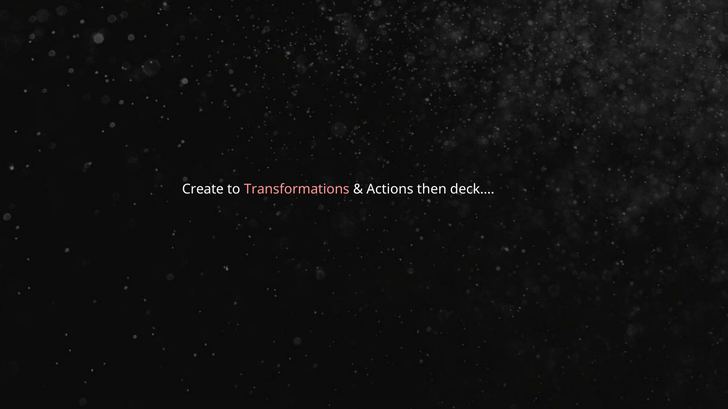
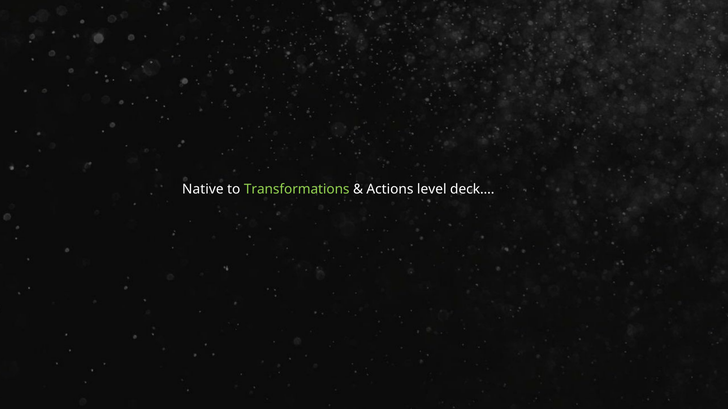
Create: Create -> Native (203, 190)
Transformations colour: pink -> light green (297, 190)
then: then -> level (432, 190)
